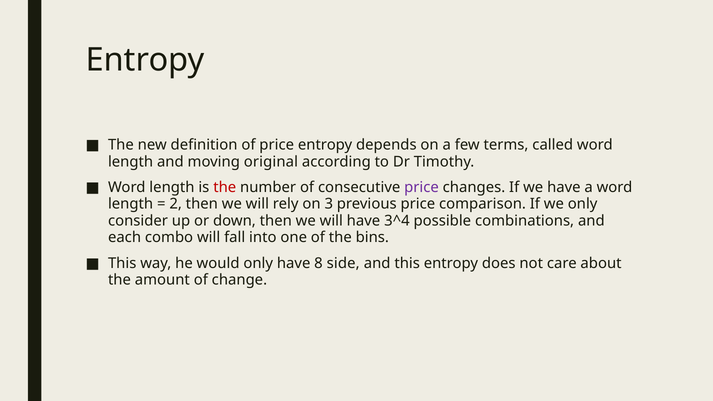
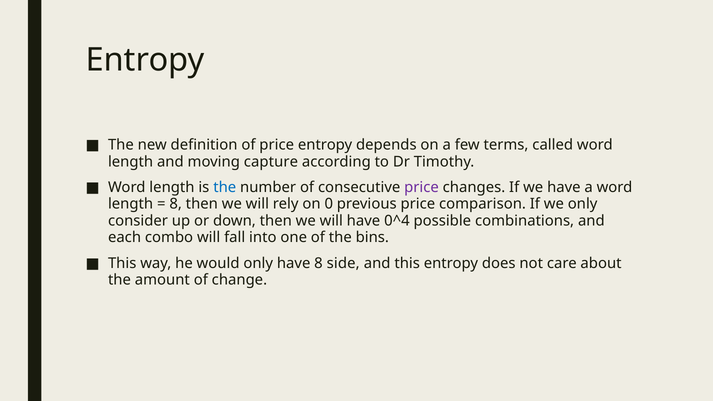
original: original -> capture (271, 162)
the colour: red -> blue (225, 187)
2: 2 -> 8 (176, 204)
3: 3 -> 0 (329, 204)
3^4: 3^4 -> 0^4 (397, 221)
